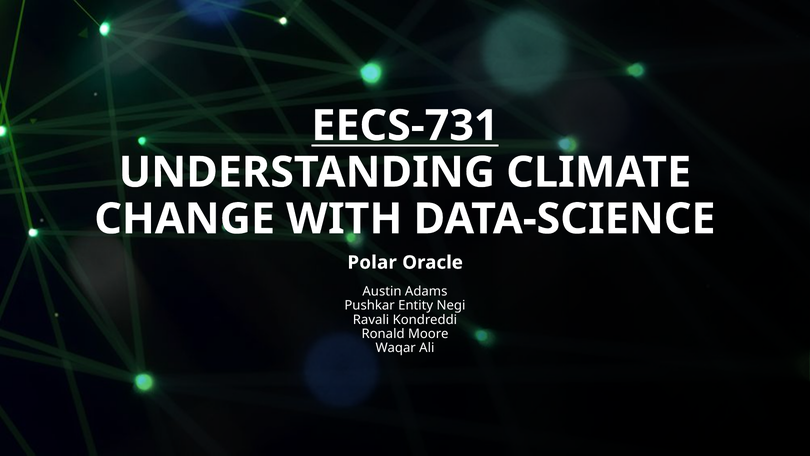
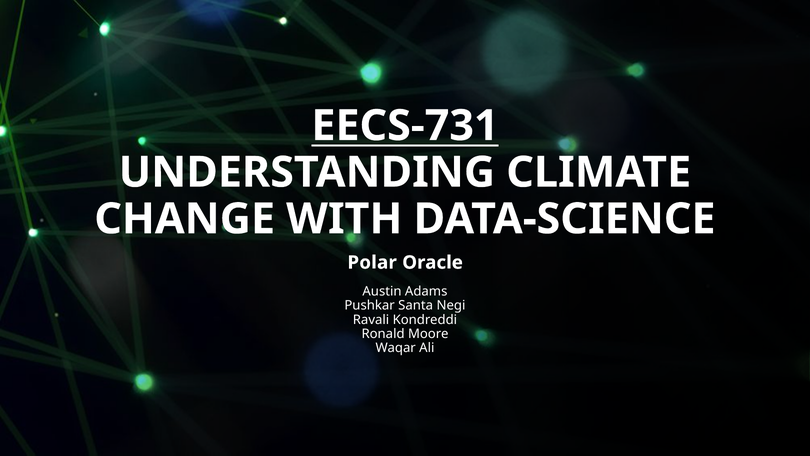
Entity: Entity -> Santa (416, 305)
